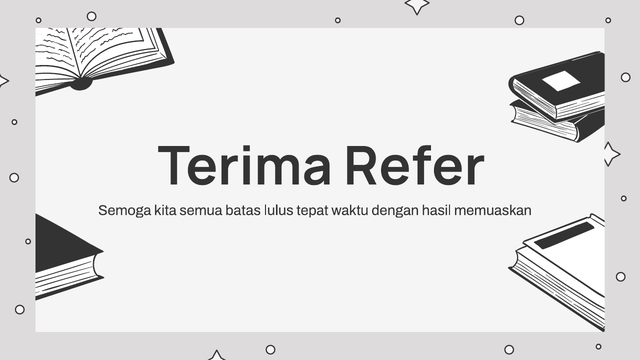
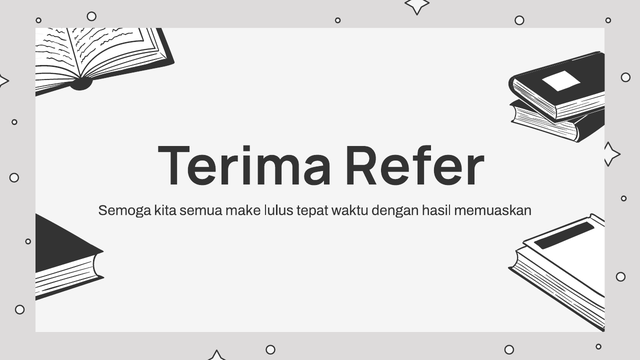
batas: batas -> make (243, 210)
